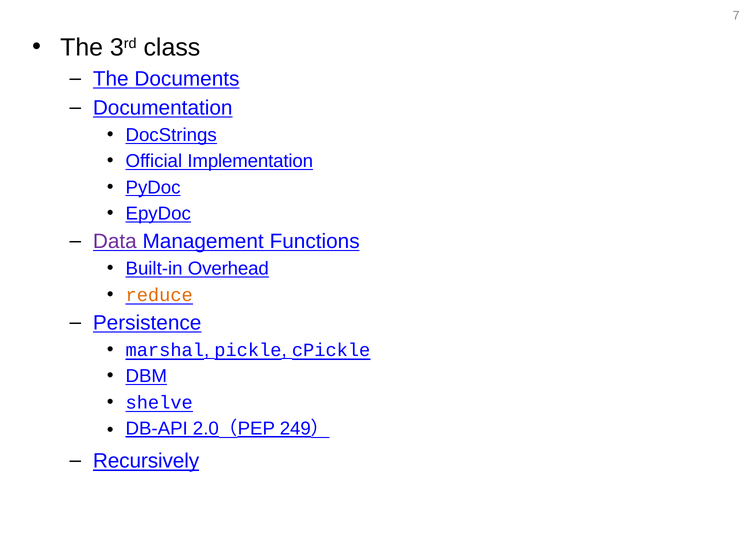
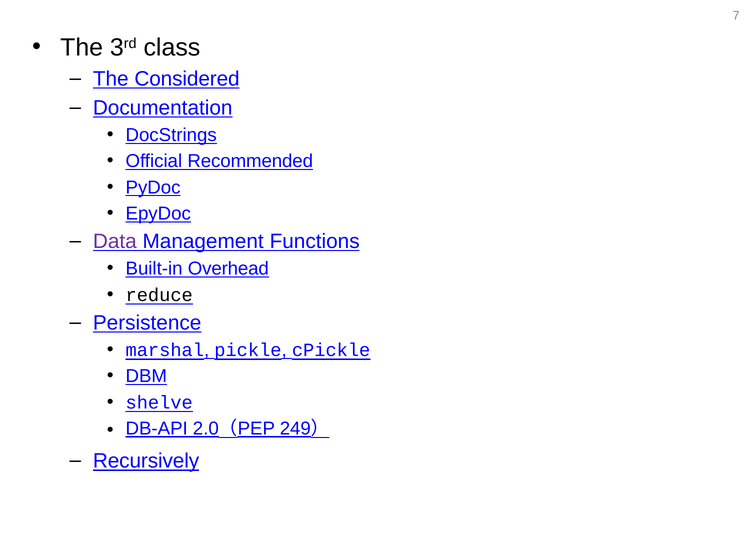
Documents: Documents -> Considered (187, 79)
Implementation: Implementation -> Recommended (250, 161)
reduce colour: orange -> black (159, 295)
